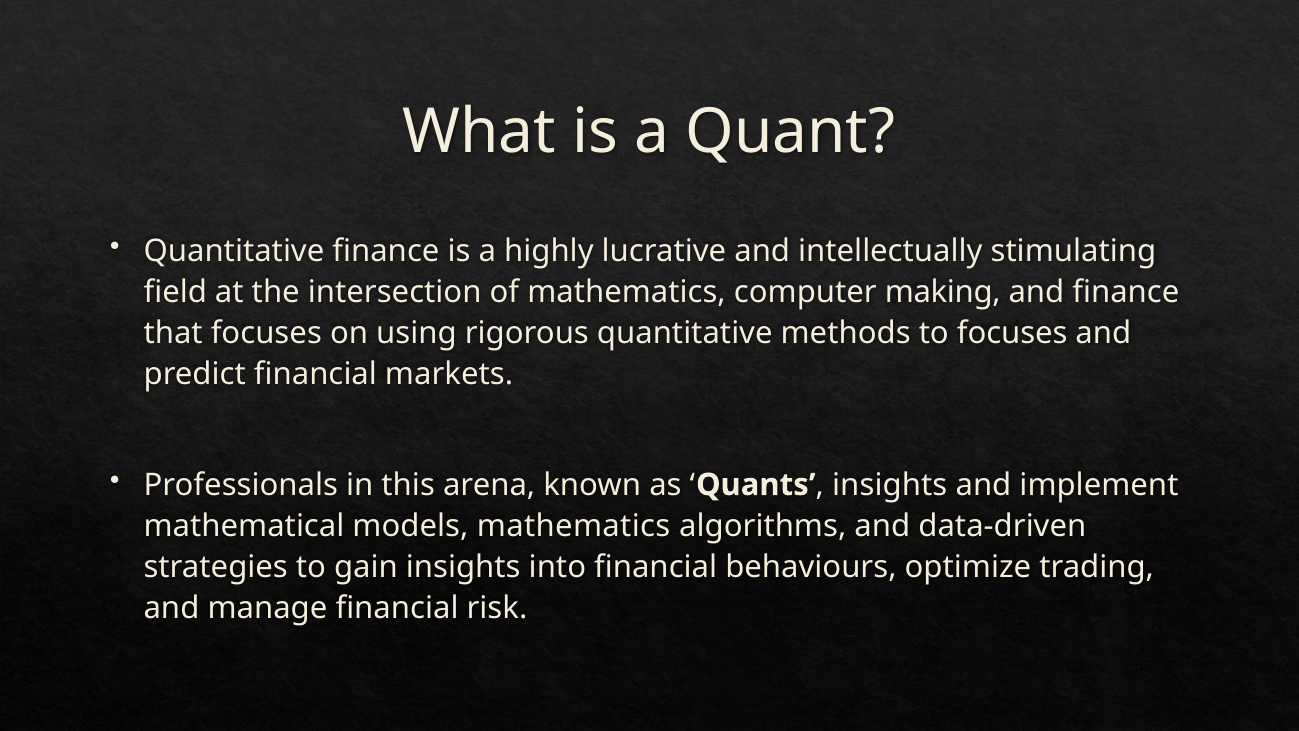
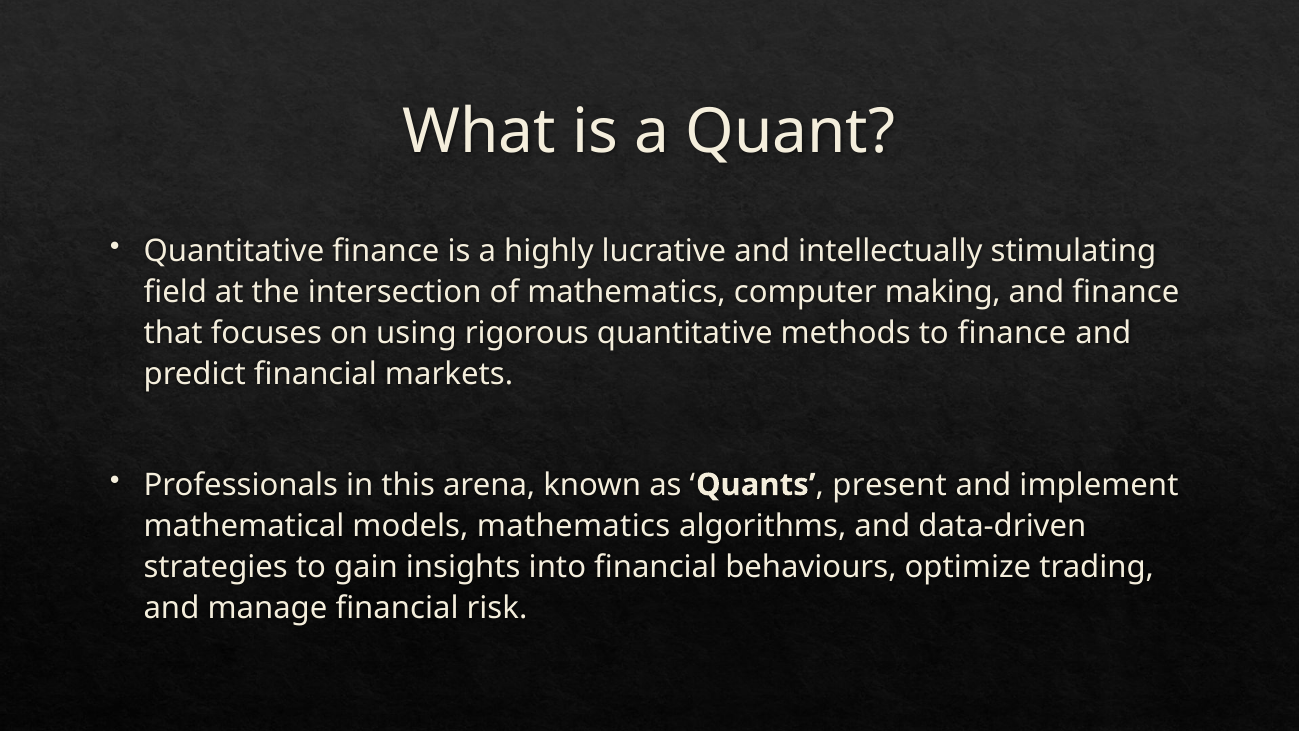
to focuses: focuses -> finance (1012, 333)
insights: insights -> present (890, 485)
